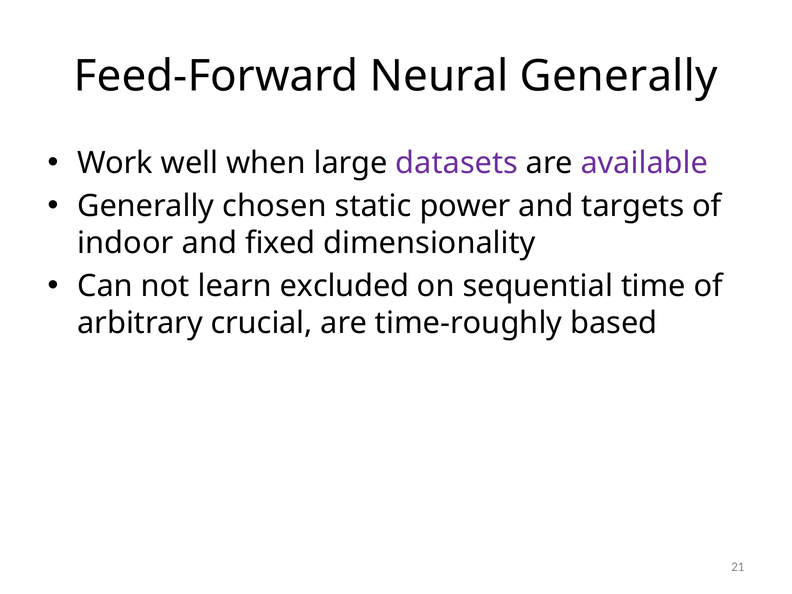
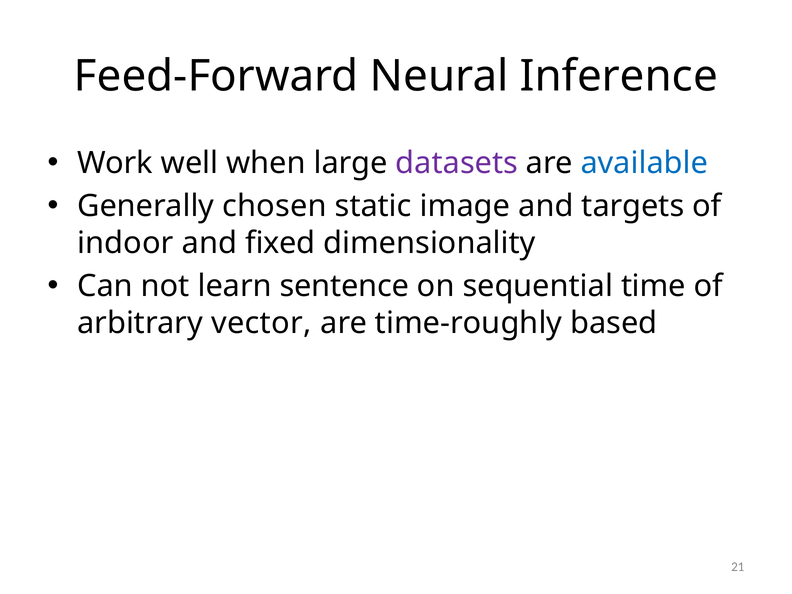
Neural Generally: Generally -> Inference (619, 76)
available colour: purple -> blue (644, 163)
power: power -> image (465, 206)
excluded: excluded -> sentence (344, 286)
crucial: crucial -> vector (261, 323)
